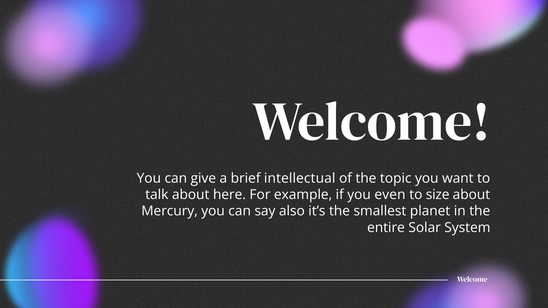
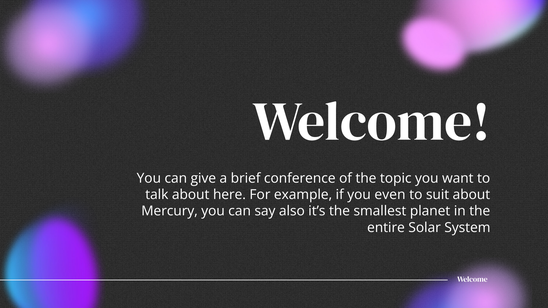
intellectual: intellectual -> conference (300, 178)
size: size -> suit (438, 195)
